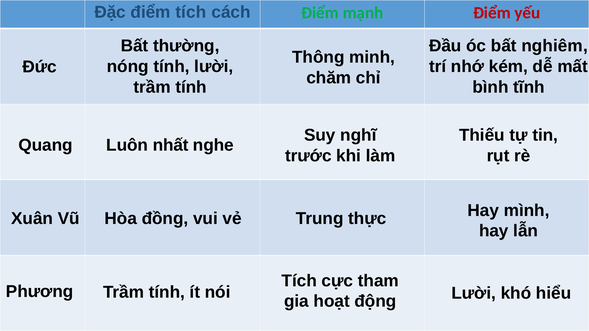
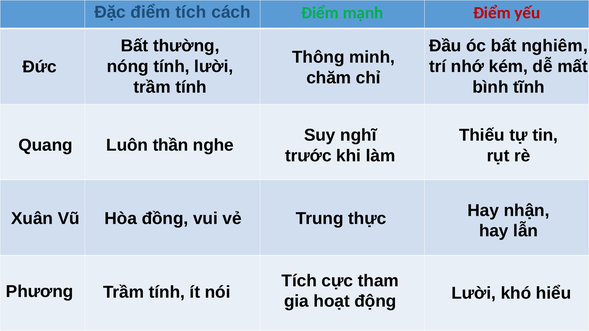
nhất: nhất -> thần (171, 145)
mình: mình -> nhận (527, 211)
